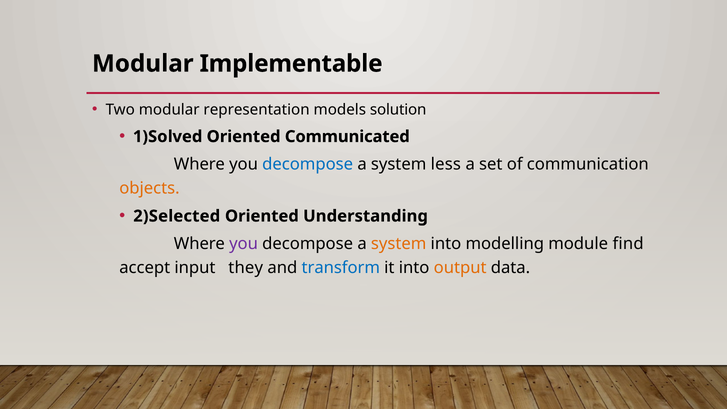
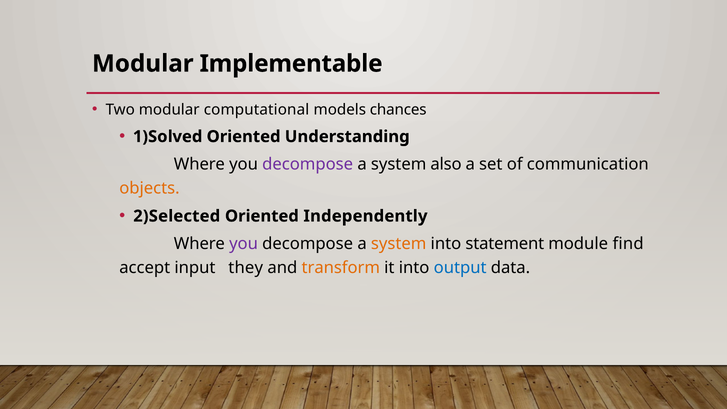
representation: representation -> computational (256, 110)
solution: solution -> chances (398, 110)
Communicated: Communicated -> Understanding (347, 137)
decompose colour: blue -> purple (308, 164)
less: less -> also (446, 164)
Understanding: Understanding -> Independently (365, 216)
modelling: modelling -> statement (505, 244)
transform colour: blue -> orange (341, 268)
output colour: orange -> blue (460, 268)
